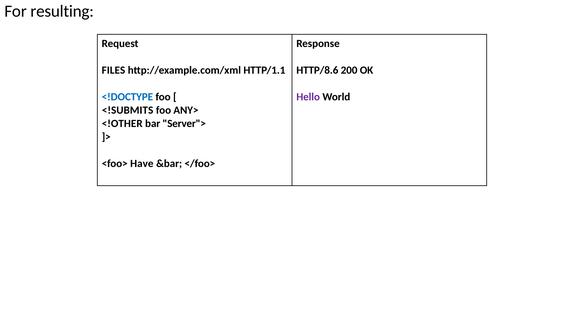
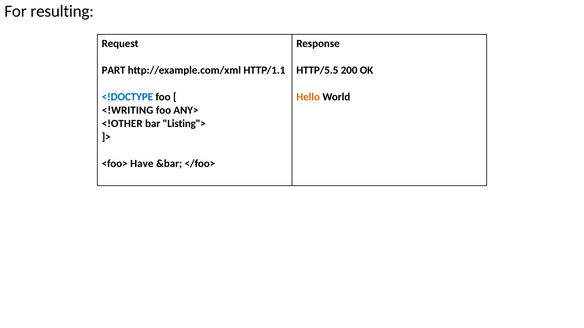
FILES: FILES -> PART (114, 70)
HTTP/8.6: HTTP/8.6 -> HTTP/5.5 (317, 70)
Hello colour: purple -> orange (308, 97)
<!SUBMITS: <!SUBMITS -> <!WRITING (128, 110)
Server">: Server"> -> Listing"> (184, 124)
